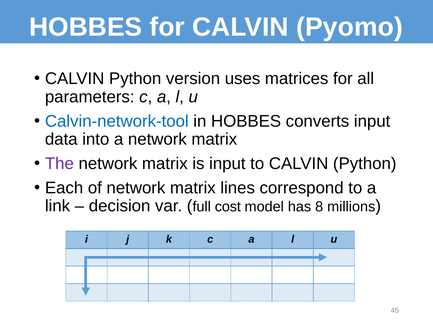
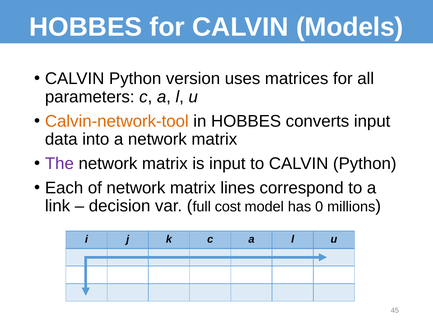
Pyomo: Pyomo -> Models (350, 27)
Calvin-network-tool colour: blue -> orange (117, 121)
8: 8 -> 0 (319, 207)
